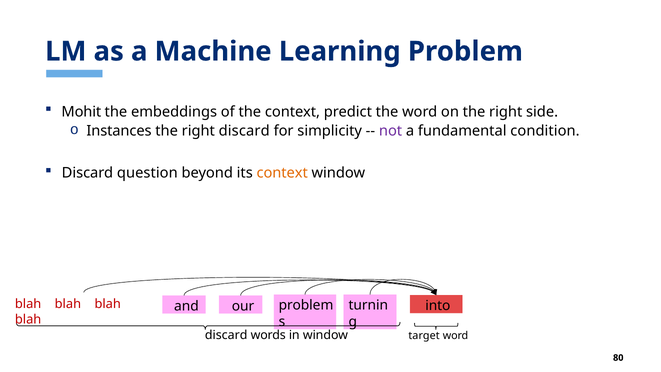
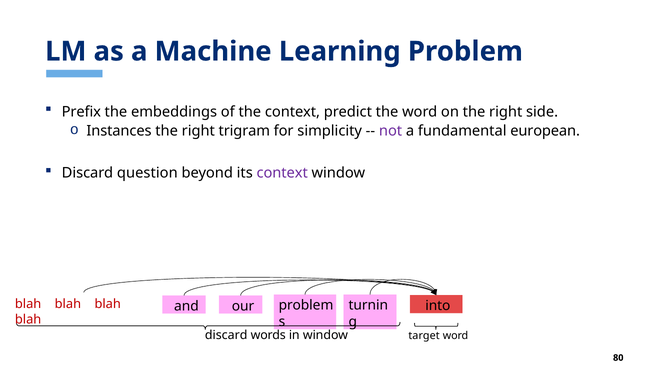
Mohit: Mohit -> Prefix (81, 112)
right discard: discard -> trigram (244, 131)
condition: condition -> european (545, 131)
context colour: orange -> purple (282, 173)
